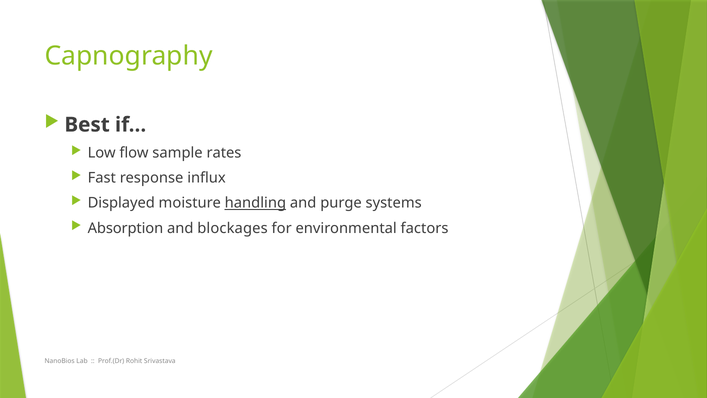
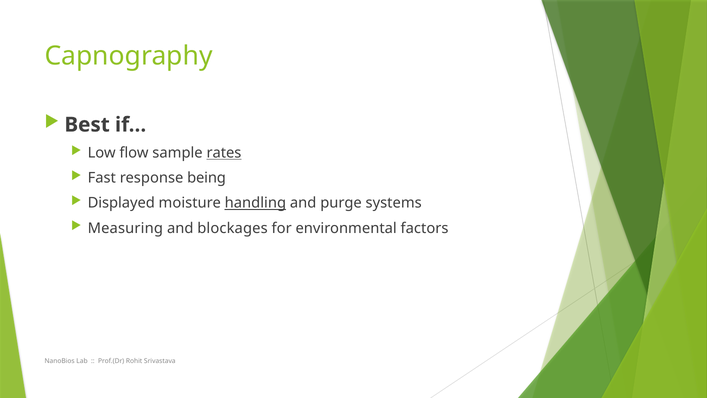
rates underline: none -> present (224, 153)
influx: influx -> being (207, 178)
Absorption: Absorption -> Measuring (125, 228)
